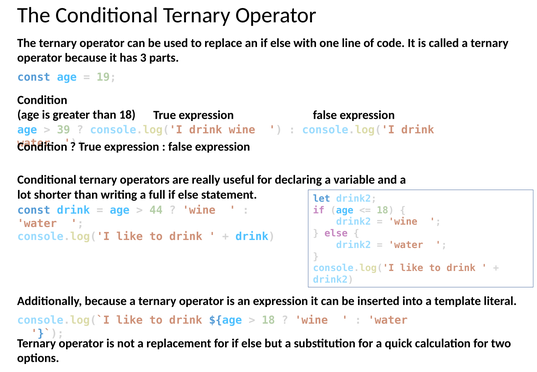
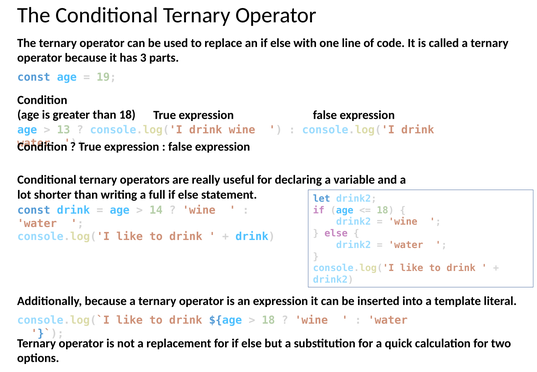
39: 39 -> 13 (64, 130)
44: 44 -> 14 (156, 210)
